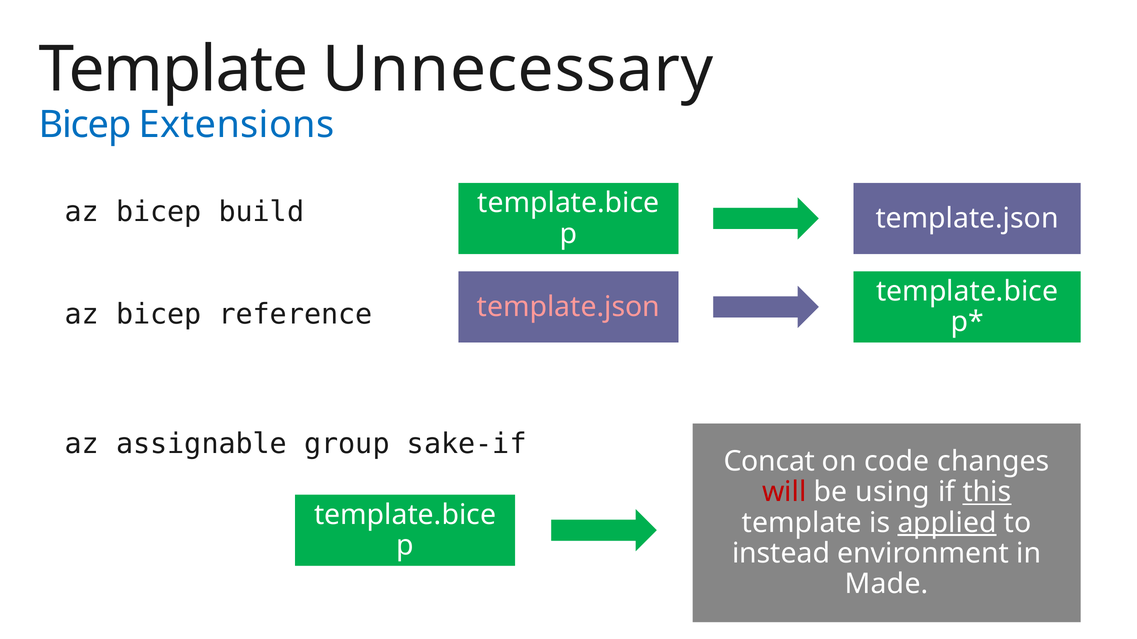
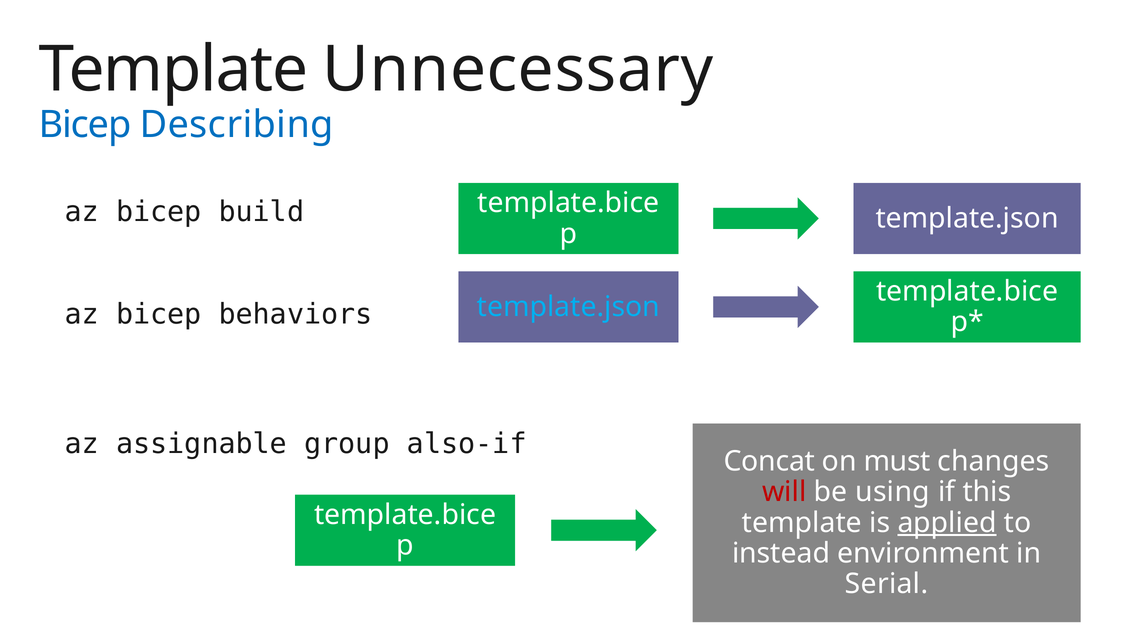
Extensions: Extensions -> Describing (237, 125)
template.json colour: pink -> light blue (568, 307)
reference: reference -> behaviors (296, 314)
sake-if: sake-if -> also-if (467, 444)
code: code -> must (897, 462)
this underline: present -> none (987, 492)
Made: Made -> Serial (887, 585)
